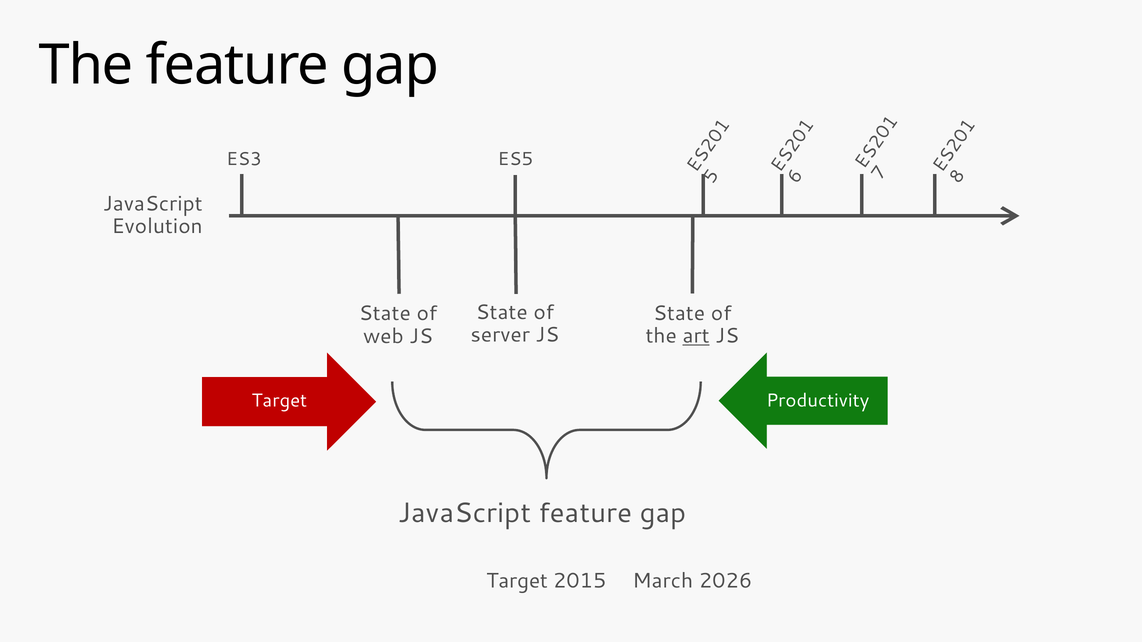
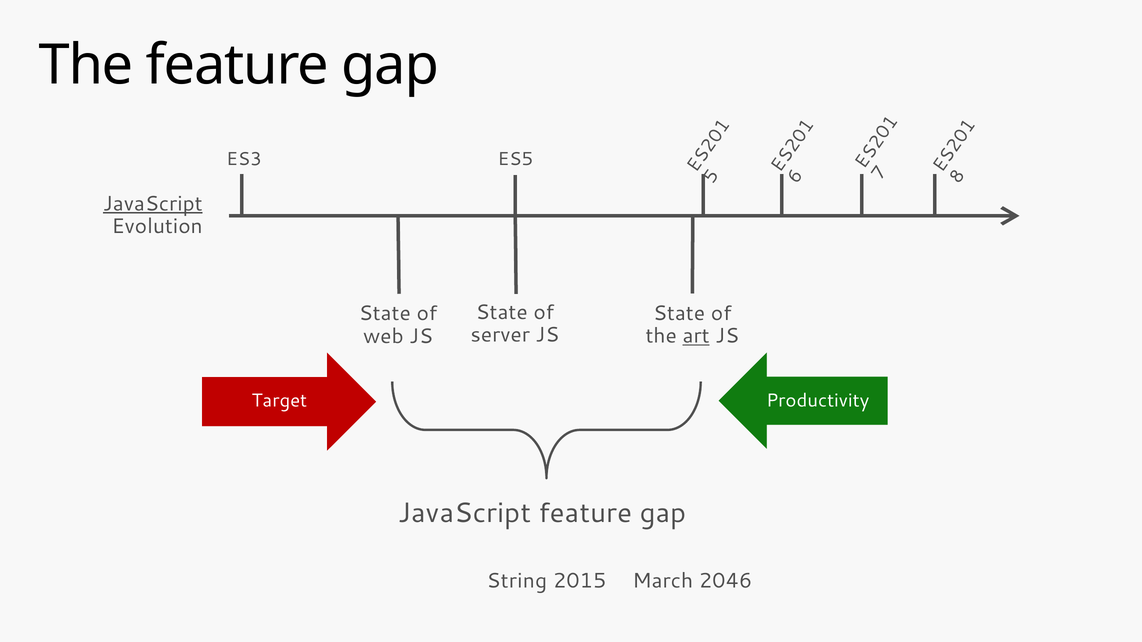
JavaScript underline: none -> present (153, 204)
Target: Target -> String (517, 581)
2026: 2026 -> 2046 (726, 581)
